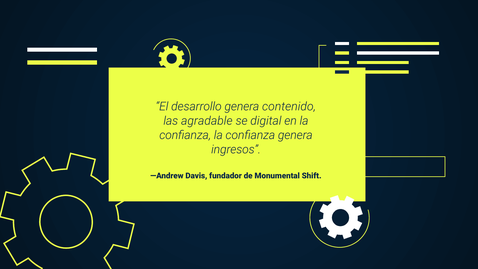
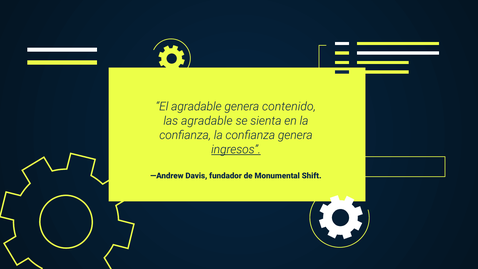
El desarrollo: desarrollo -> agradable (196, 107)
digital: digital -> sienta (266, 121)
ingresos underline: none -> present (236, 150)
